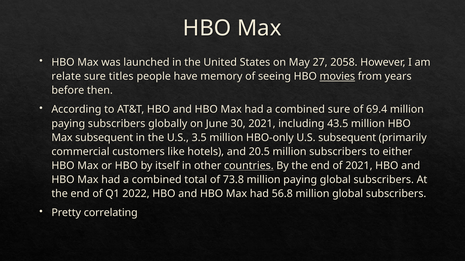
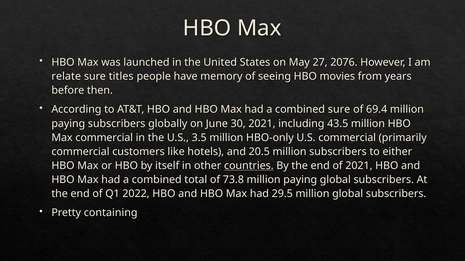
2058: 2058 -> 2076 (344, 62)
movies underline: present -> none (337, 76)
Max subsequent: subsequent -> commercial (104, 138)
U.S subsequent: subsequent -> commercial (347, 138)
56.8: 56.8 -> 29.5 (282, 194)
correlating: correlating -> containing (111, 213)
